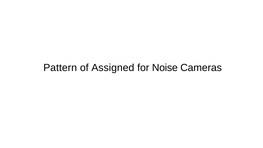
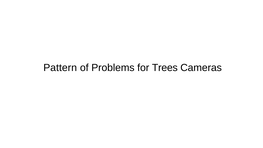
Assigned: Assigned -> Problems (113, 68)
Noise: Noise -> Trees (165, 68)
